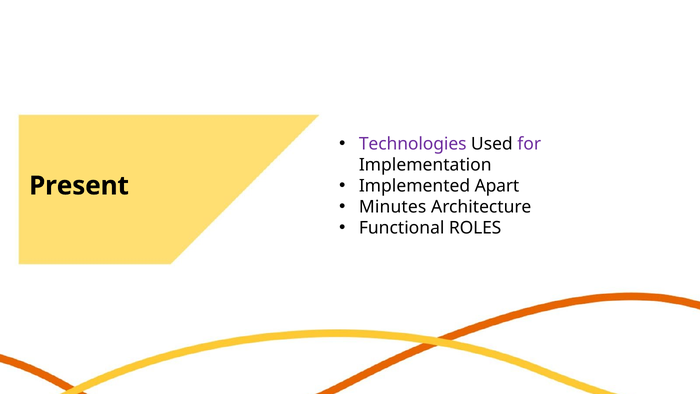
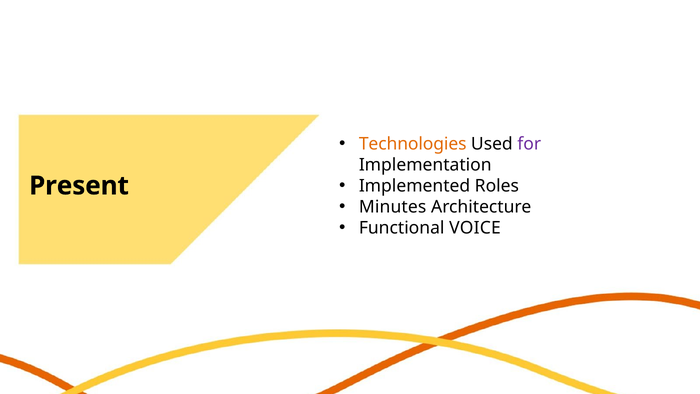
Technologies colour: purple -> orange (413, 144)
Apart: Apart -> Roles (497, 186)
ROLES: ROLES -> VOICE (475, 228)
